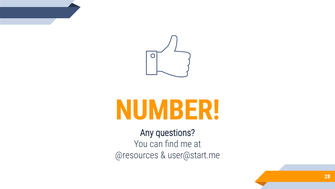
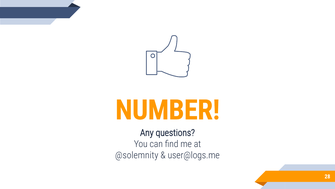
@resources: @resources -> @solemnity (137, 155)
user@start.me: user@start.me -> user@logs.me (194, 155)
